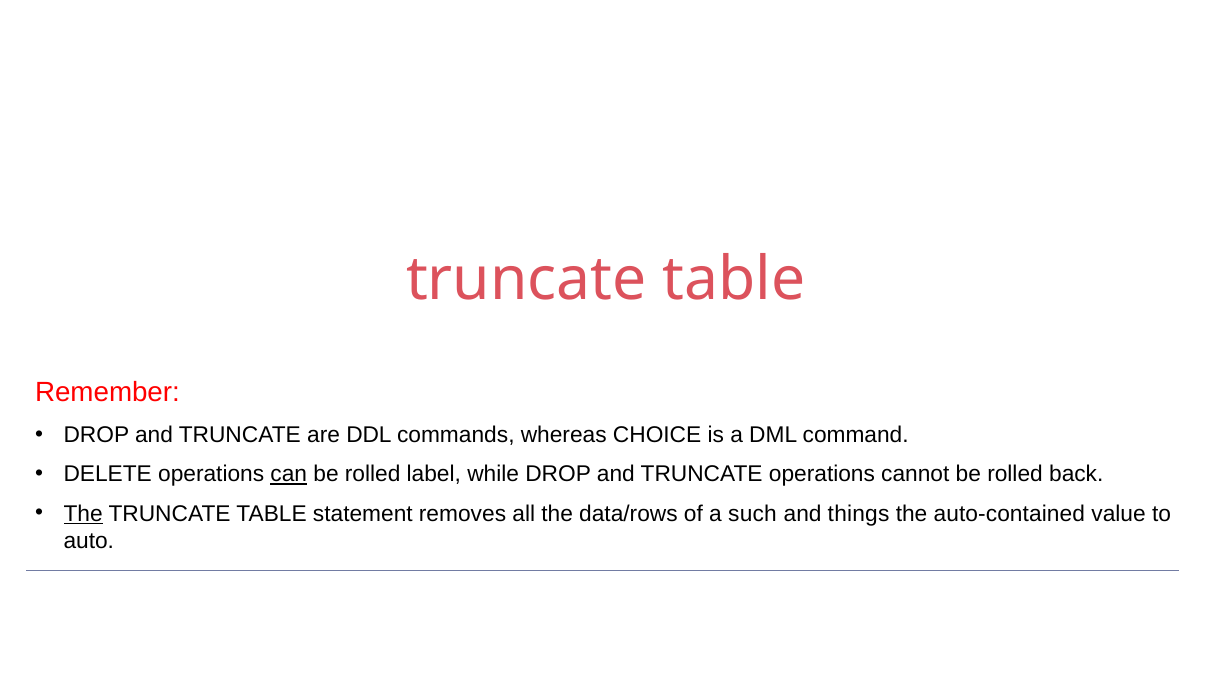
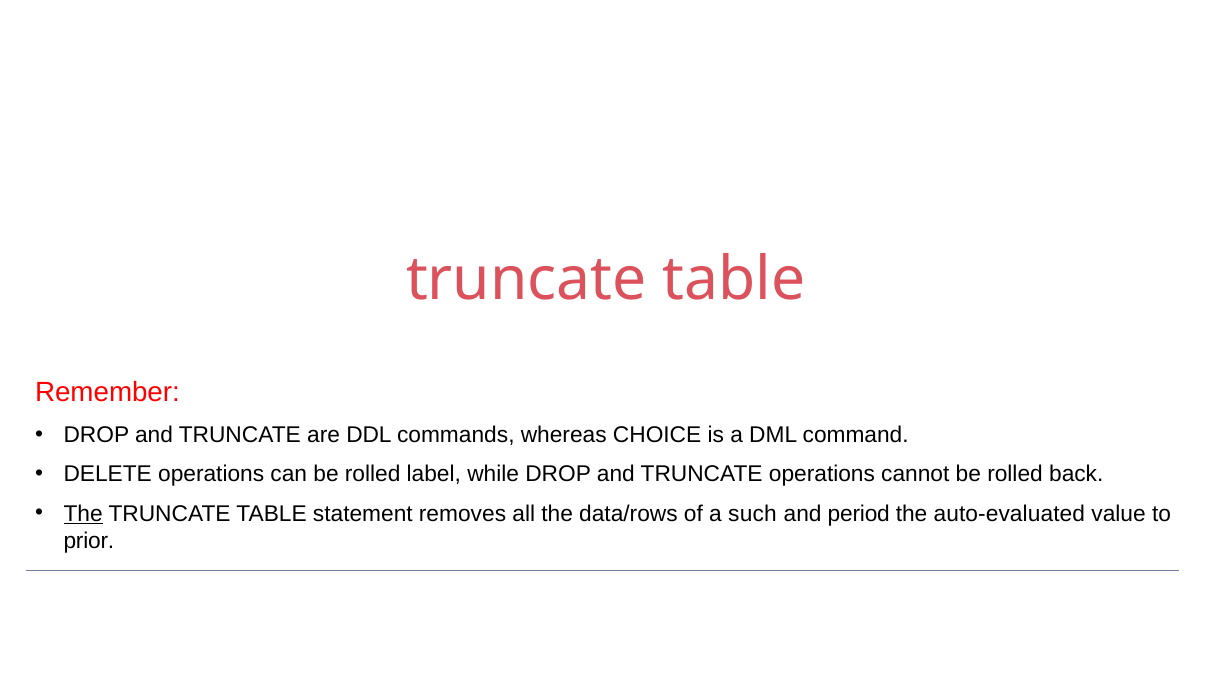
can underline: present -> none (289, 474)
things: things -> period (859, 513)
auto-contained: auto-contained -> auto-evaluated (1009, 513)
auto: auto -> prior (89, 541)
